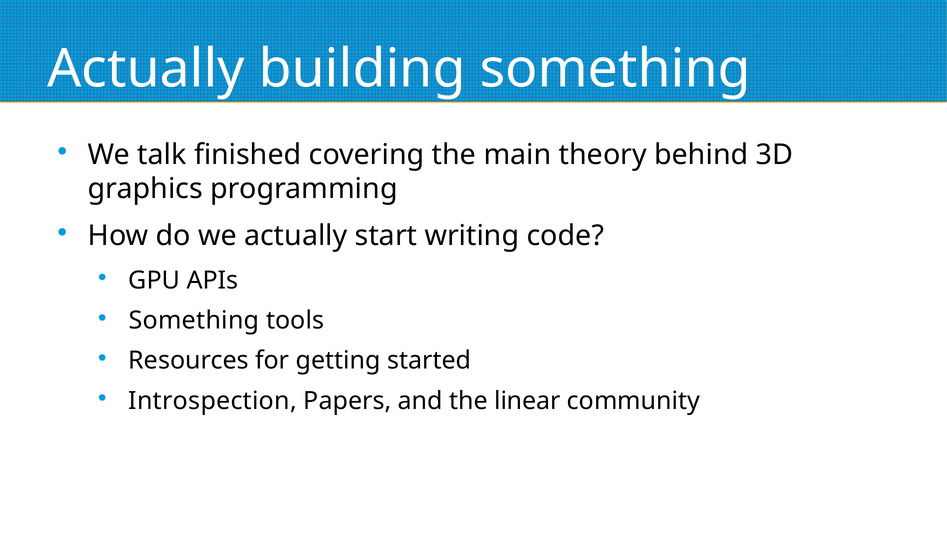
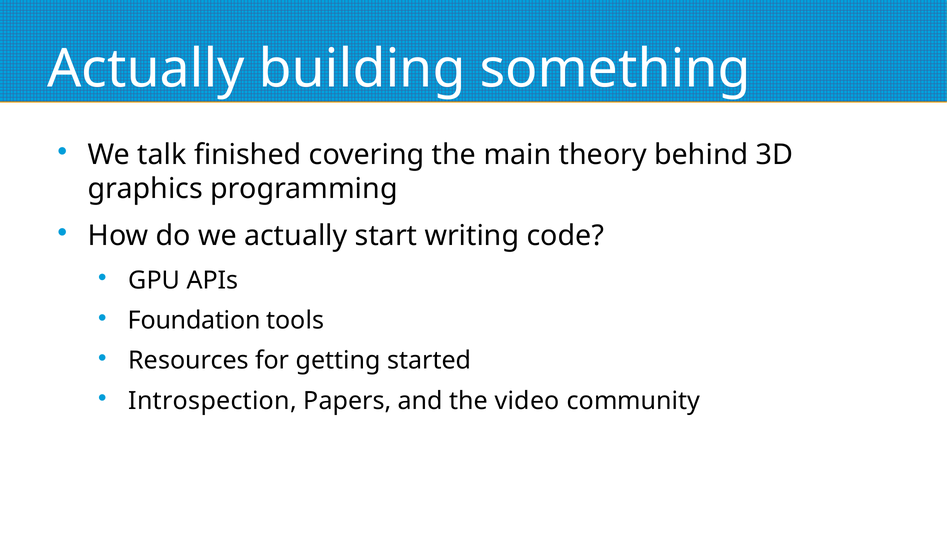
Something: Something -> Foundation (194, 320)
linear: linear -> video (527, 401)
